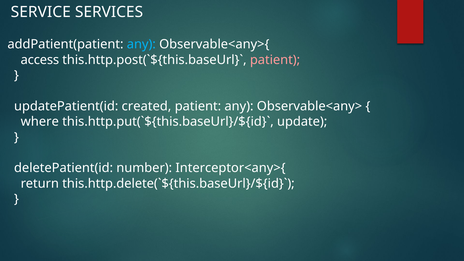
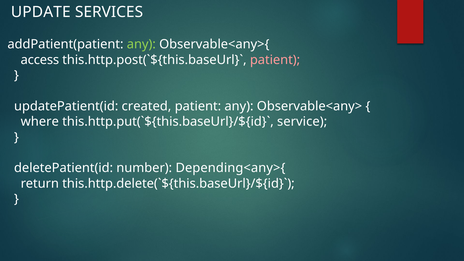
SERVICE: SERVICE -> UPDATE (41, 12)
any colour: light blue -> light green (141, 44)
update: update -> service (302, 122)
Interceptor<any>{: Interceptor<any>{ -> Depending<any>{ (230, 168)
